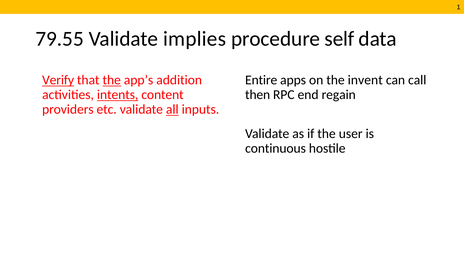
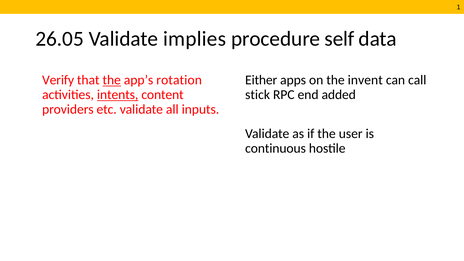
79.55: 79.55 -> 26.05 (60, 39)
Verify underline: present -> none (58, 80)
addition: addition -> rotation (179, 80)
Entire: Entire -> Either (261, 80)
then: then -> stick (258, 95)
regain: regain -> added (339, 95)
all underline: present -> none (172, 109)
